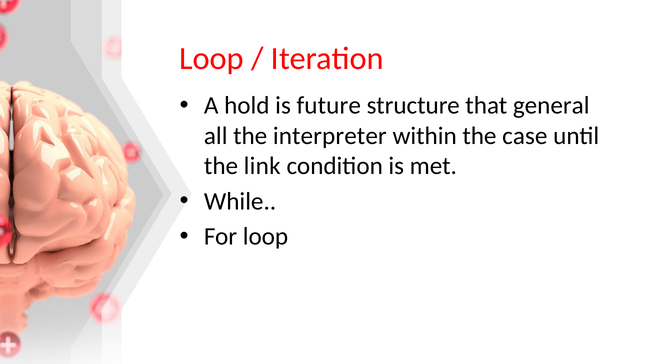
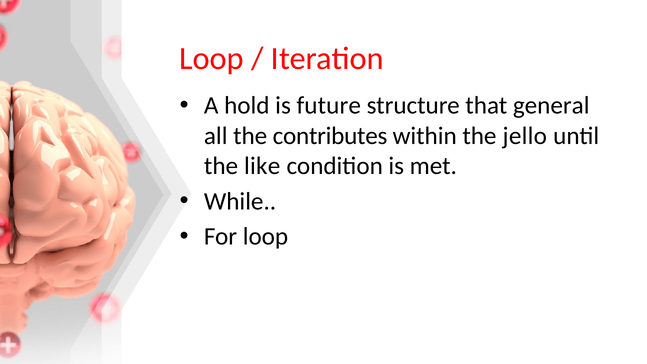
interpreter: interpreter -> contributes (330, 136)
case: case -> jello (525, 136)
link: link -> like (262, 166)
